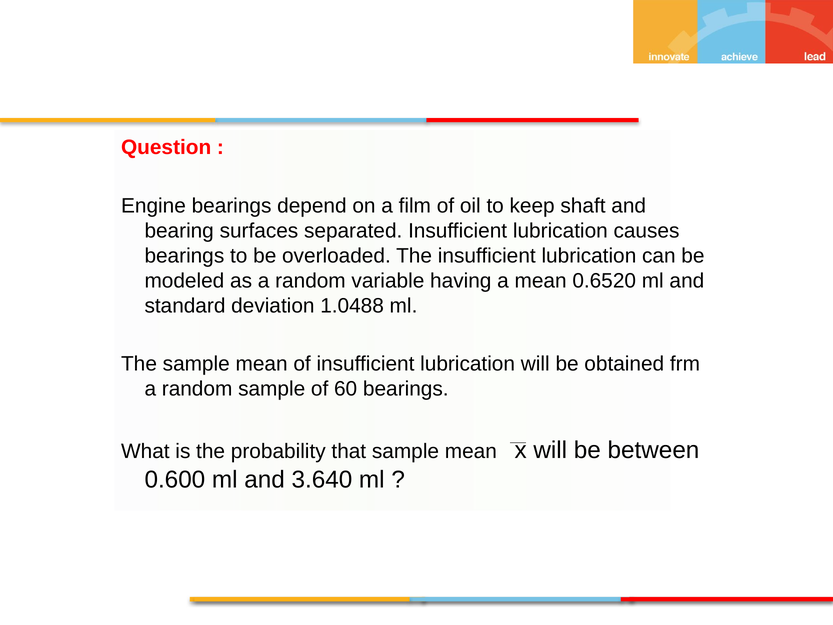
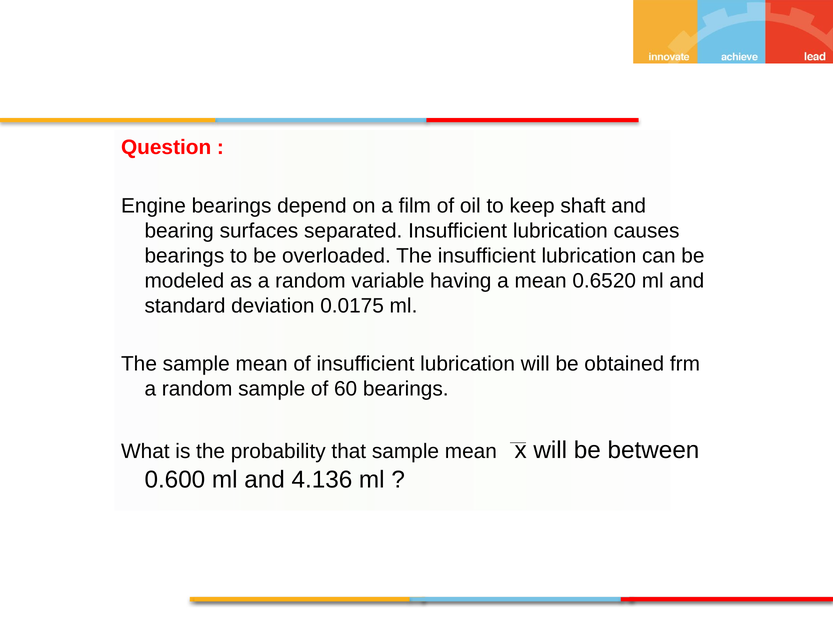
1.0488: 1.0488 -> 0.0175 (352, 306)
3.640: 3.640 -> 4.136 (322, 479)
